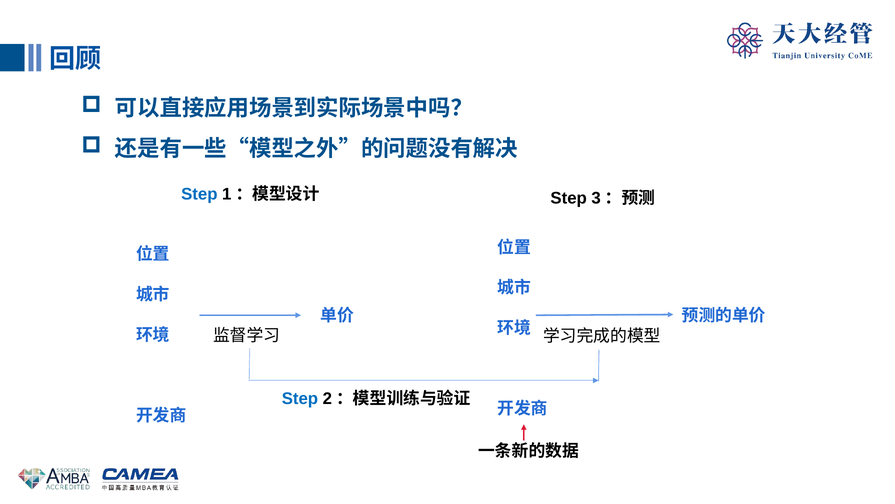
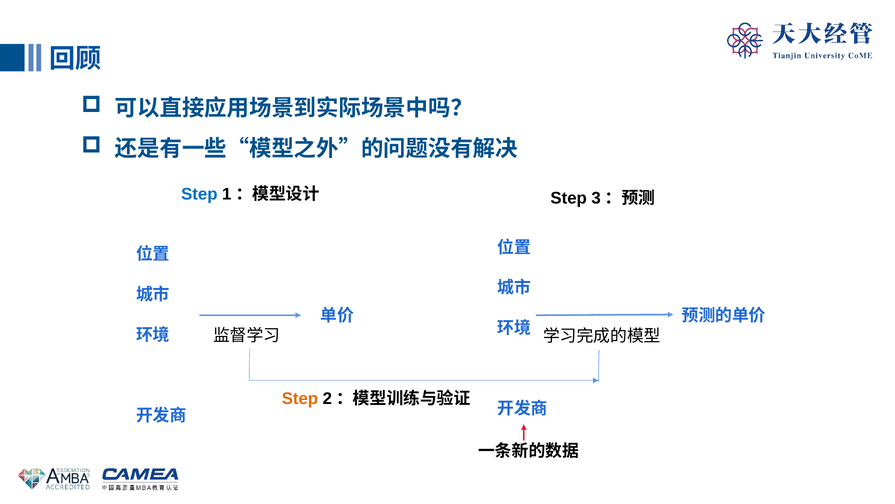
Step colour: blue -> orange (300, 398)
